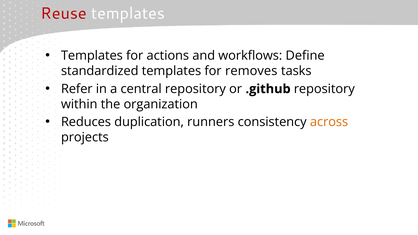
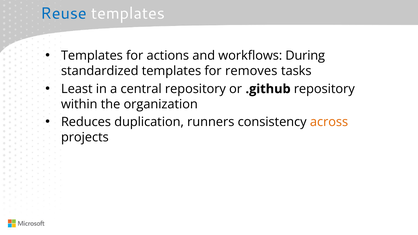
Reuse colour: red -> blue (64, 13)
Define: Define -> During (305, 56)
Refer: Refer -> Least (77, 89)
